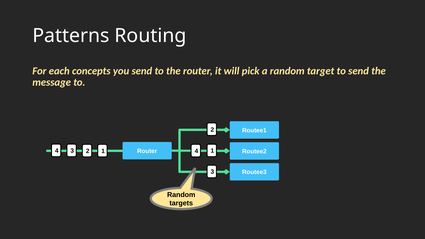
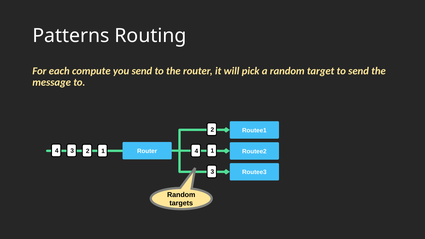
concepts: concepts -> compute (91, 71)
